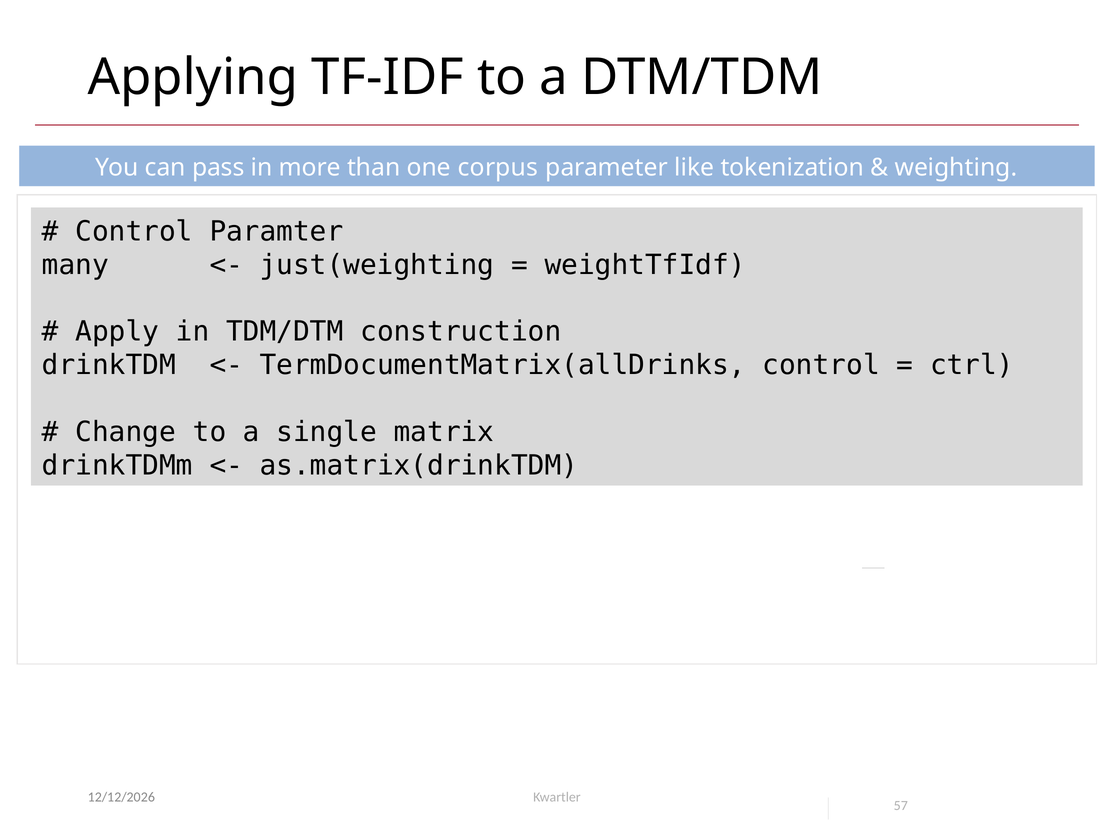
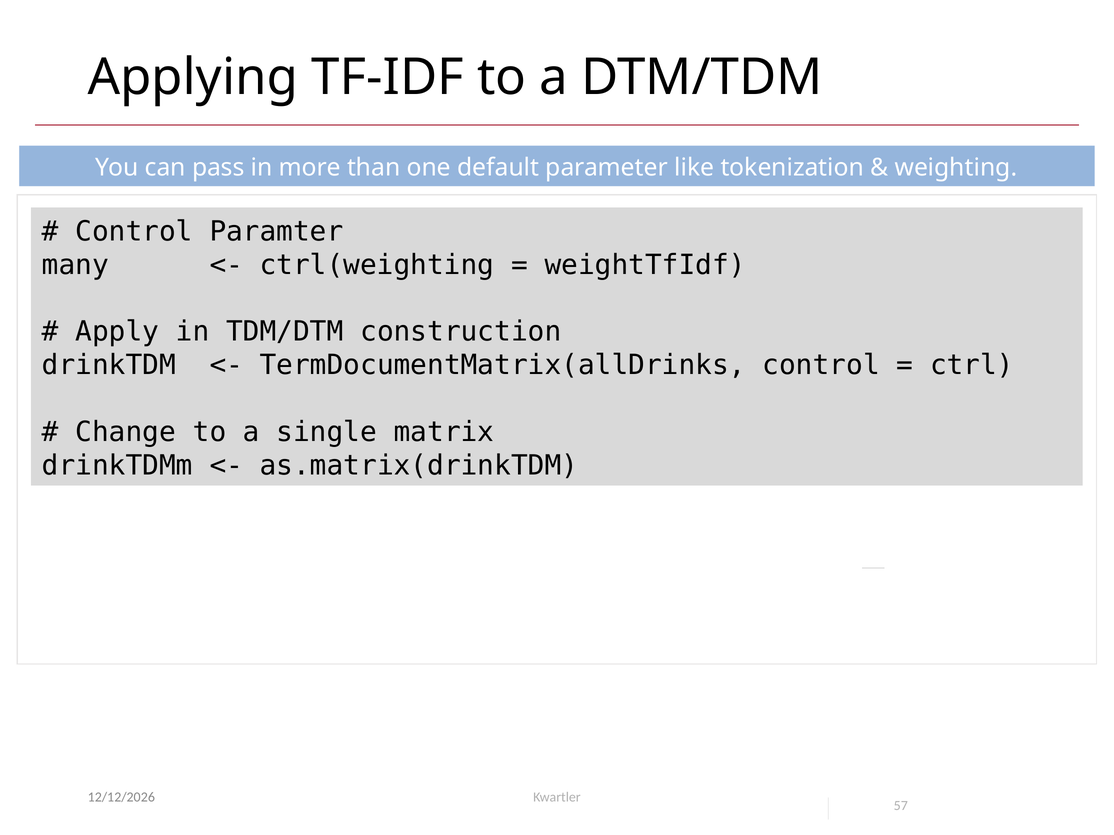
corpus: corpus -> default (498, 168)
just(weighting: just(weighting -> ctrl(weighting (377, 265)
